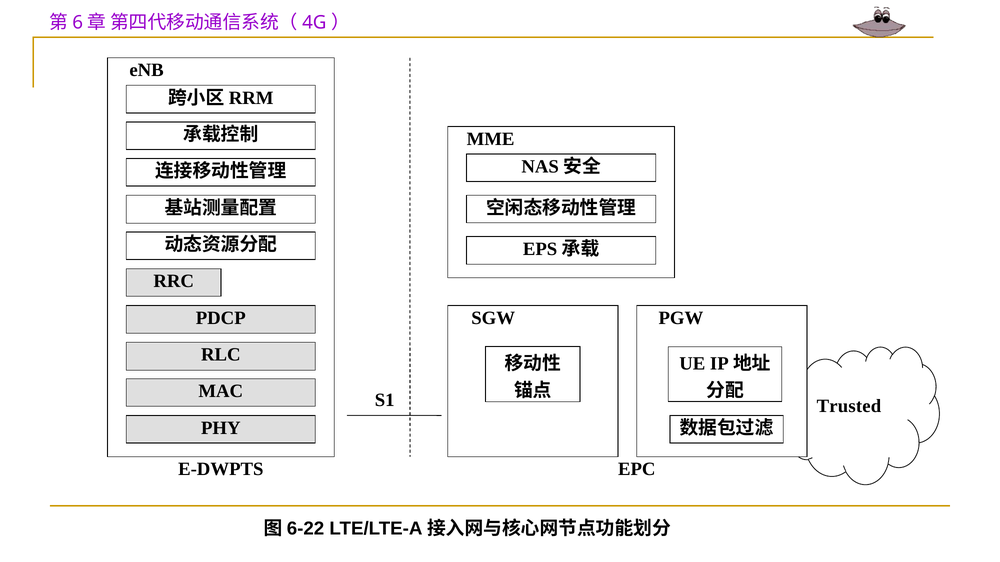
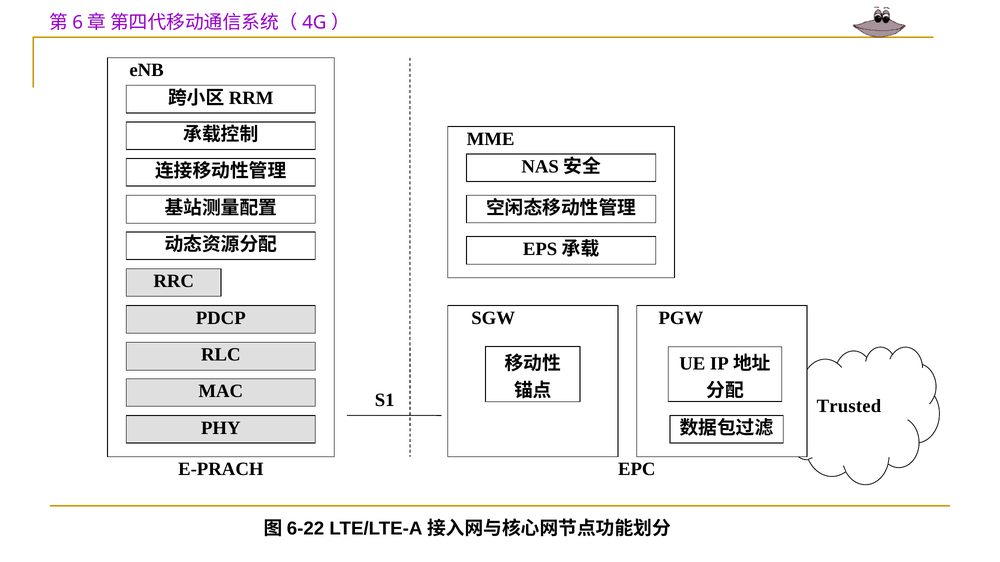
E-DWPTS: E-DWPTS -> E-PRACH (221, 470)
